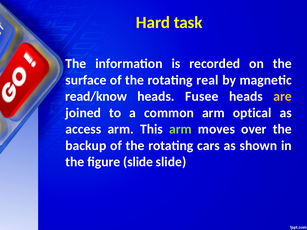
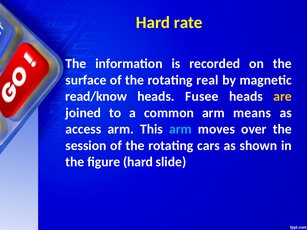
task: task -> rate (188, 23)
optical: optical -> means (252, 113)
arm colour: light green -> light blue (180, 129)
backup: backup -> session (86, 146)
figure slide: slide -> hard (138, 162)
